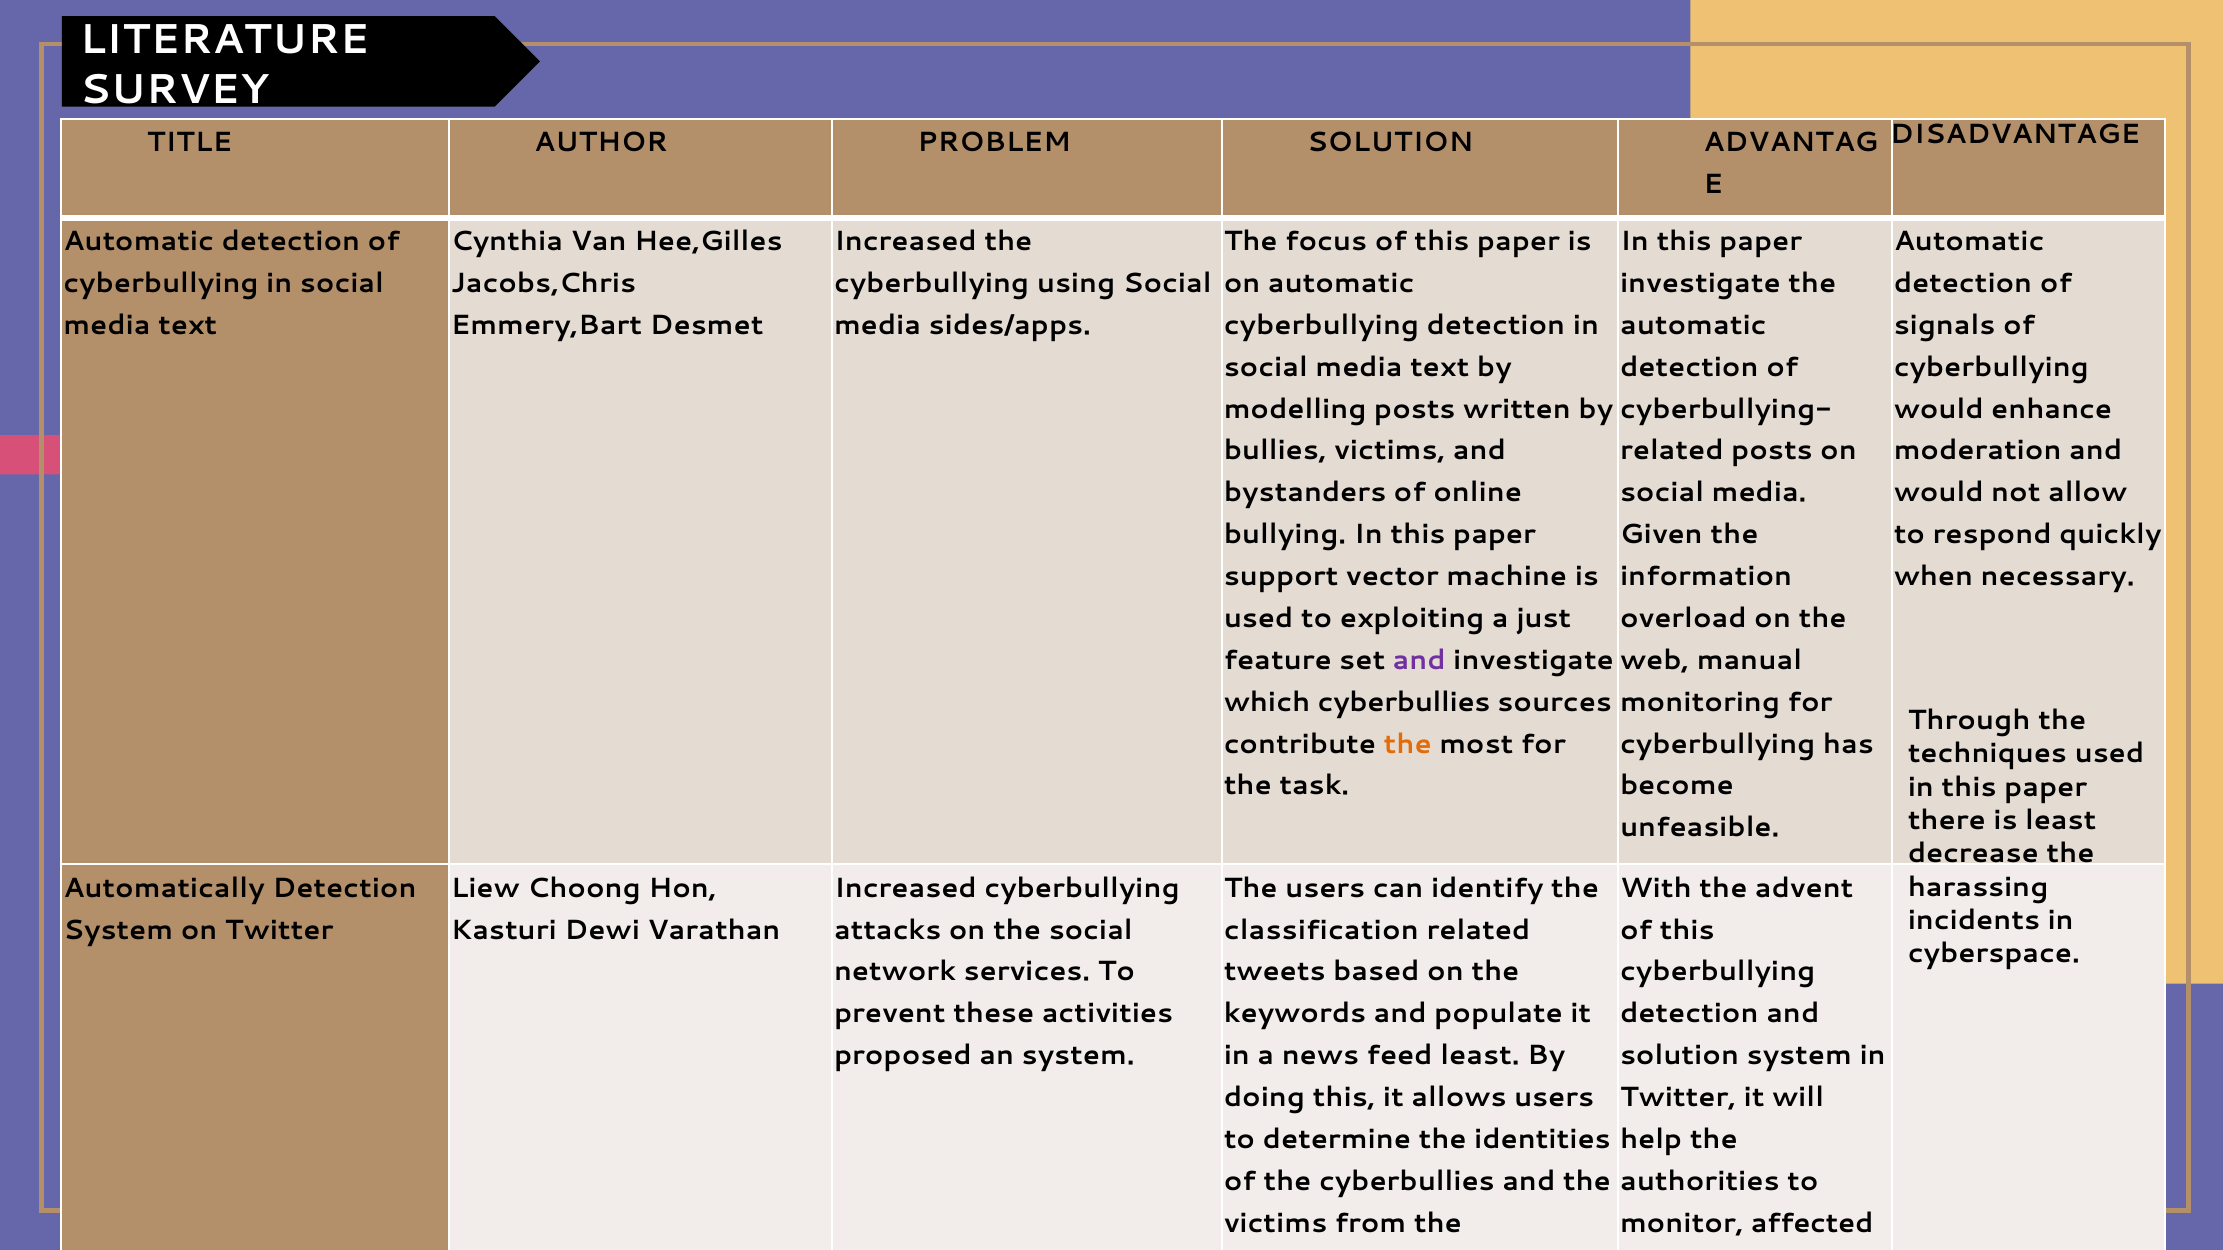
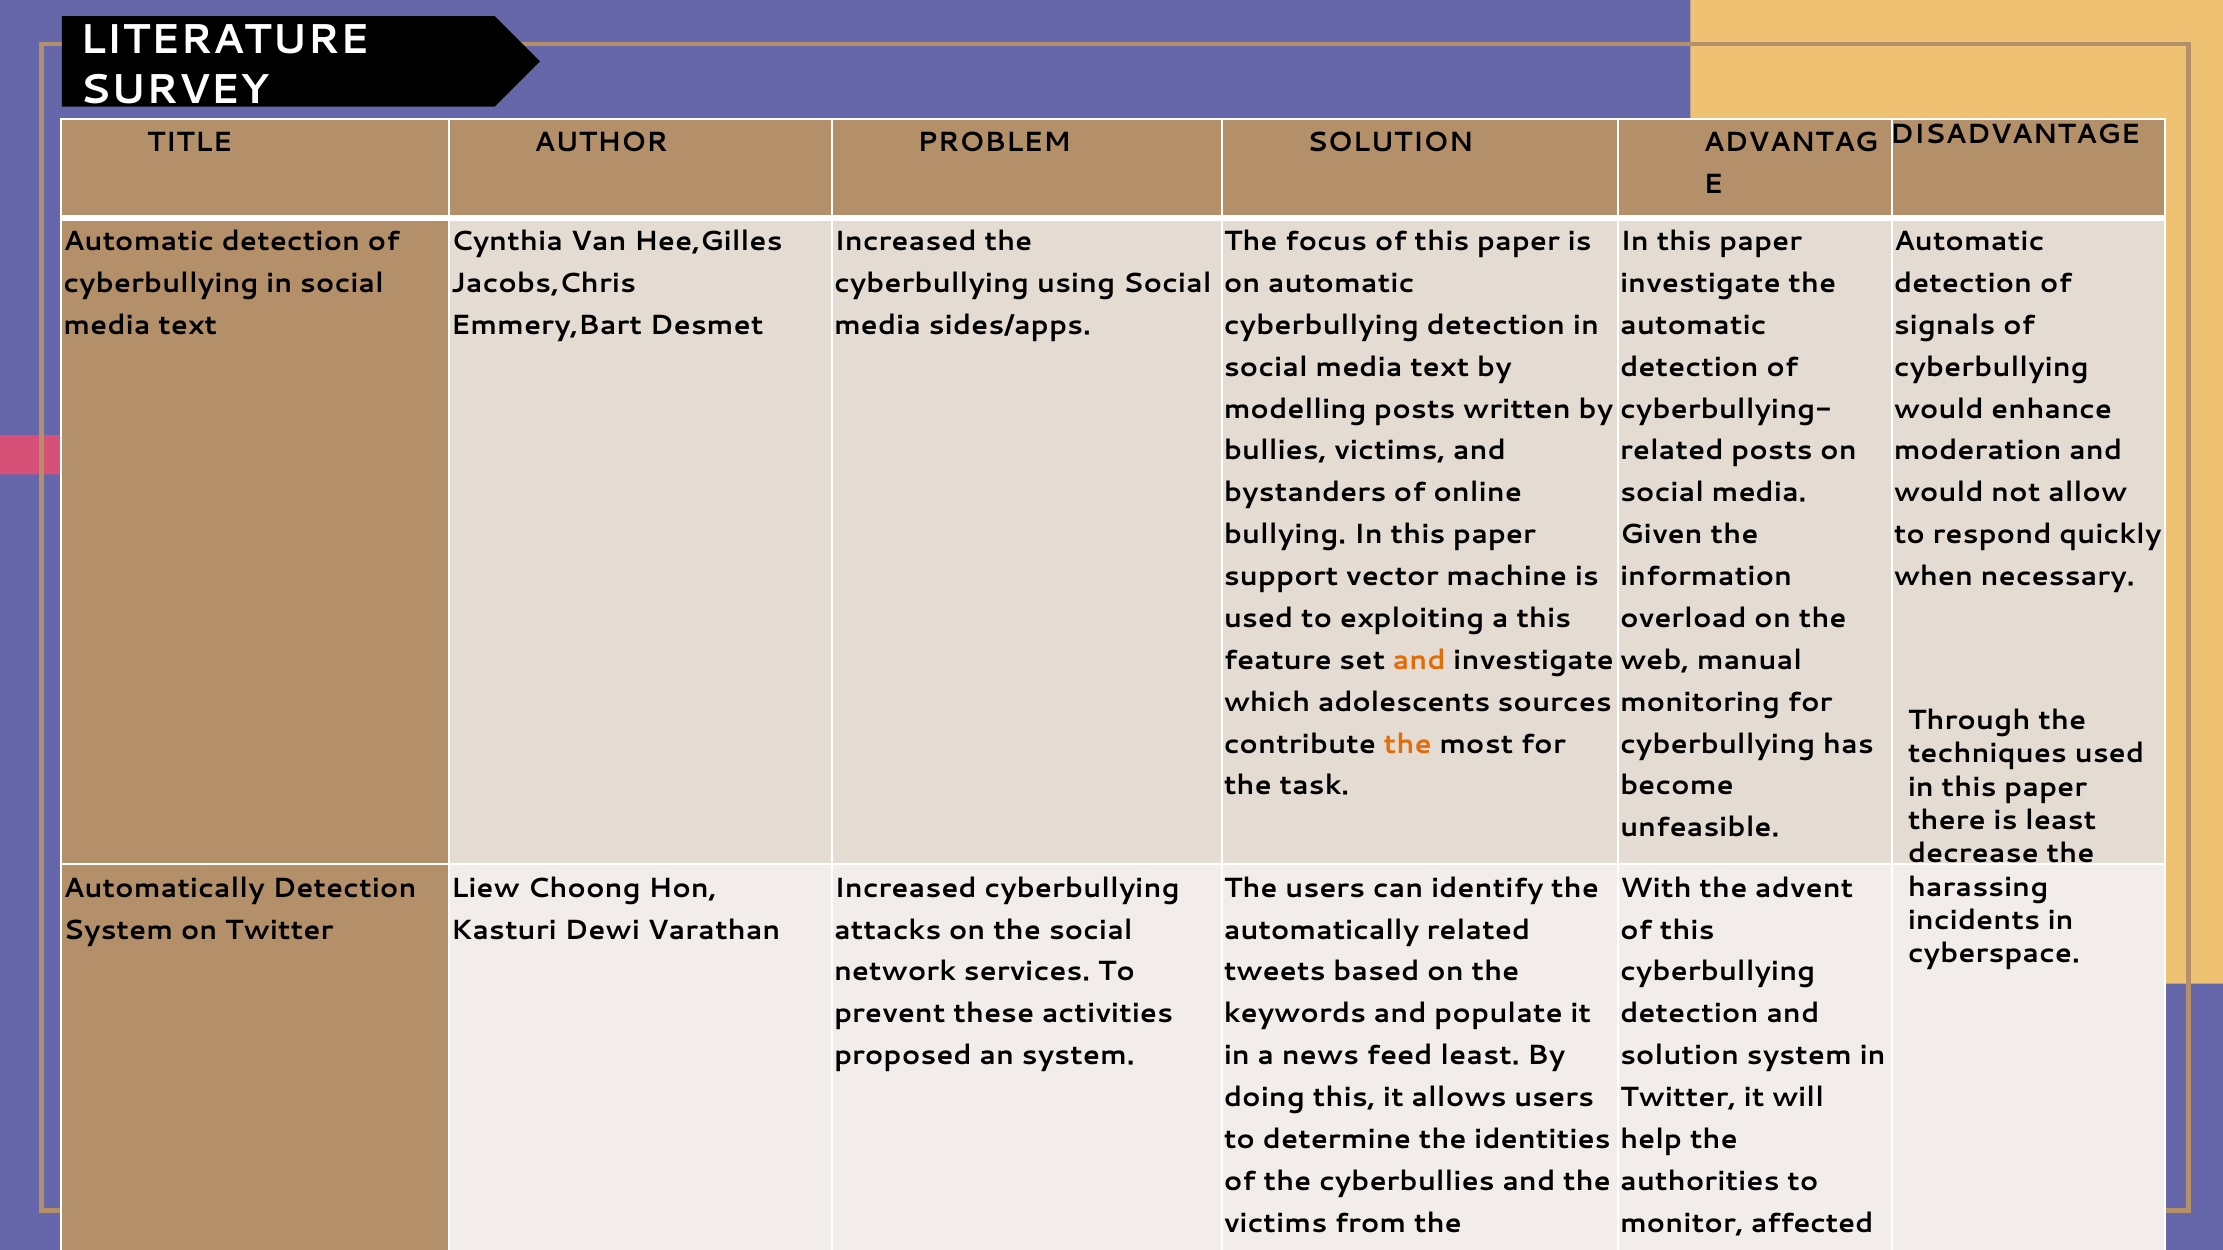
a just: just -> this (1544, 618)
and colour: purple -> orange (1419, 660)
which cyberbullies: cyberbullies -> adolescents (1404, 702)
classification: classification -> automatically (1321, 930)
